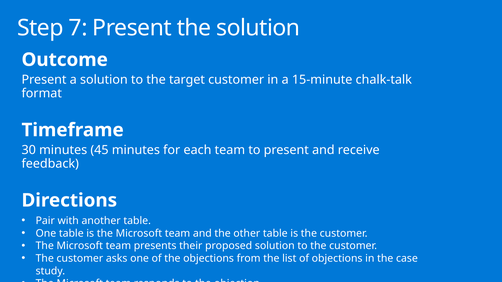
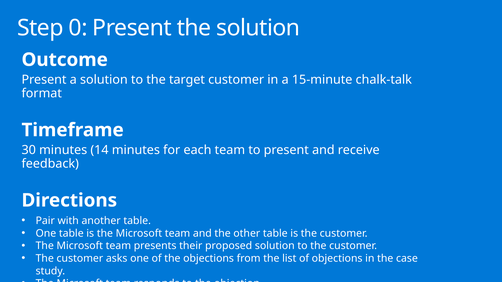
7: 7 -> 0 (78, 28)
45: 45 -> 14 (100, 150)
